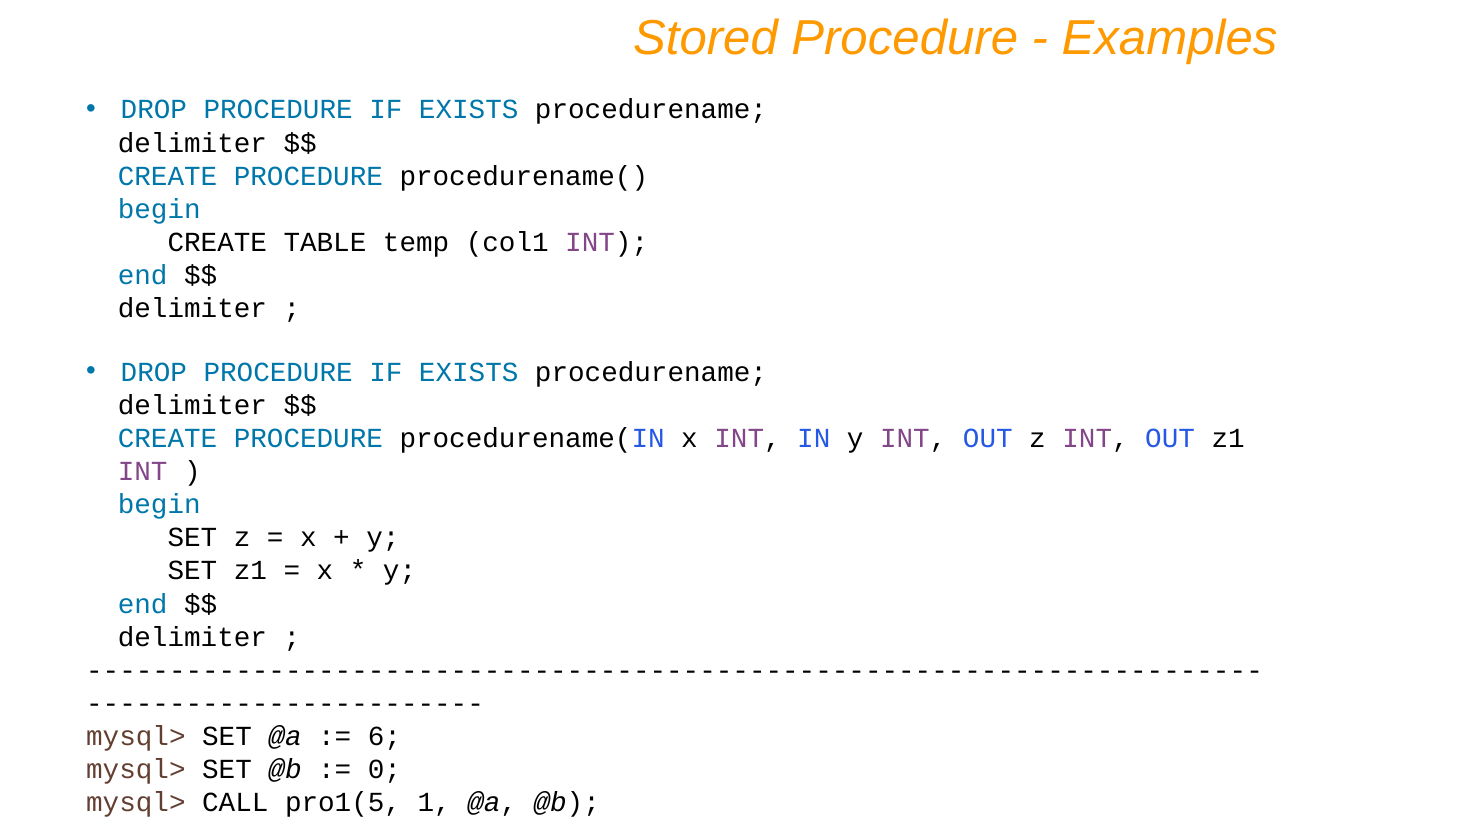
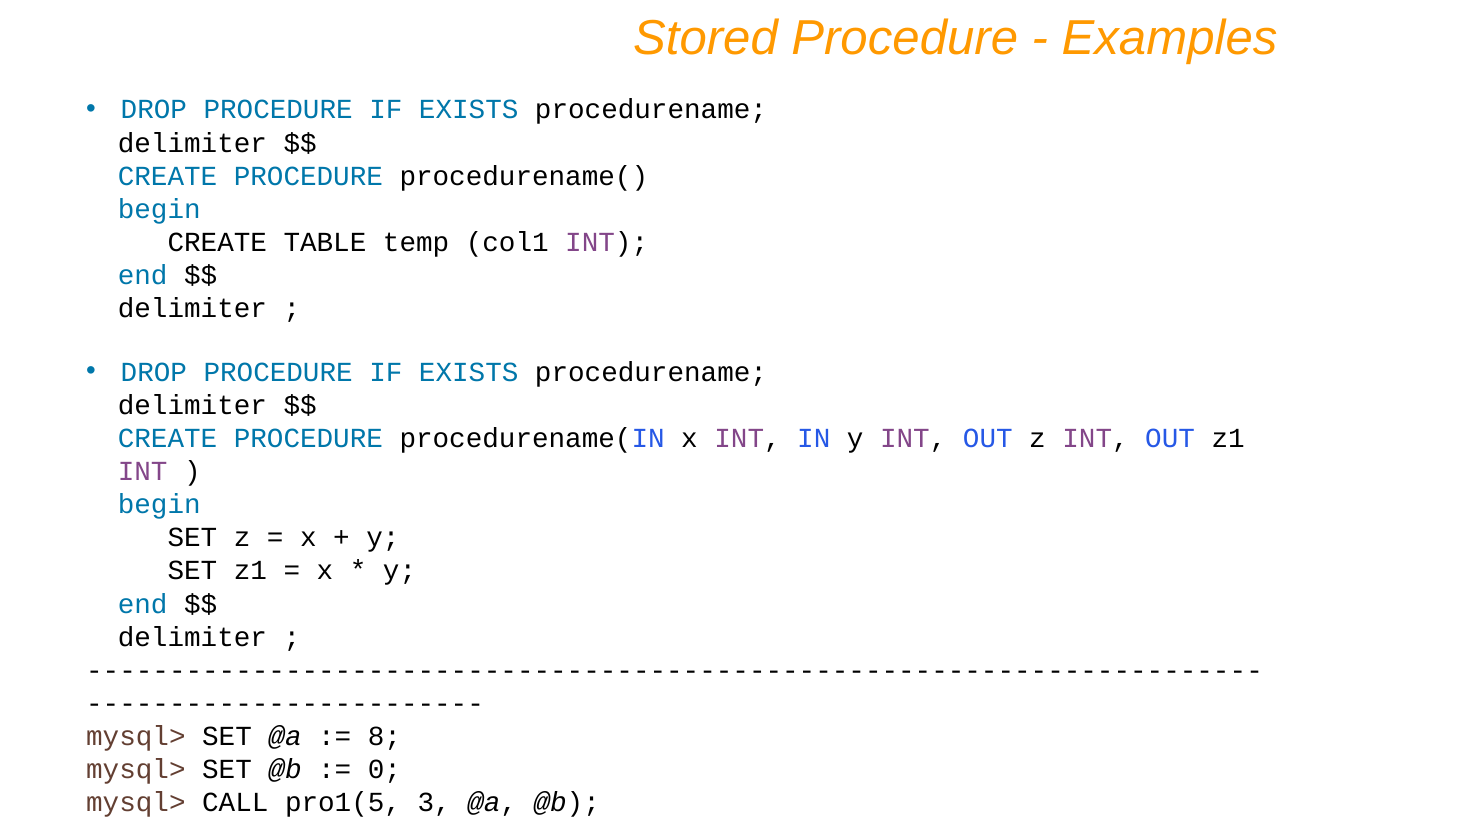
6: 6 -> 8 (384, 737)
1: 1 -> 3 (434, 803)
